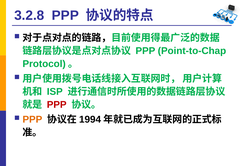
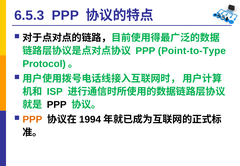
3.2.8: 3.2.8 -> 6.5.3 (29, 15)
Point-to-Chap: Point-to-Chap -> Point-to-Type (192, 51)
PPP colour: red -> black (57, 105)
